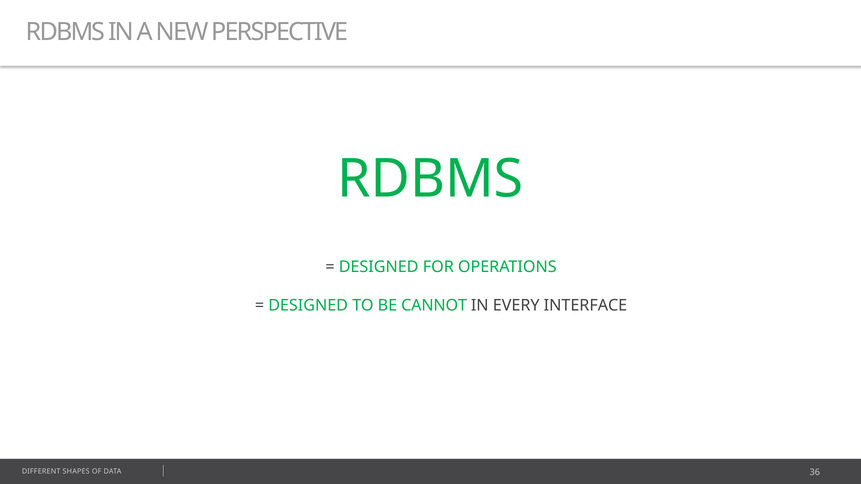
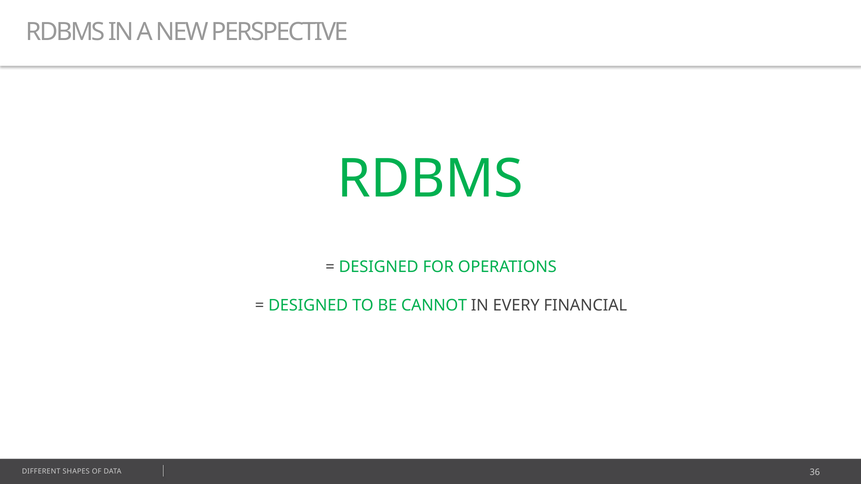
INTERFACE: INTERFACE -> FINANCIAL (585, 306)
